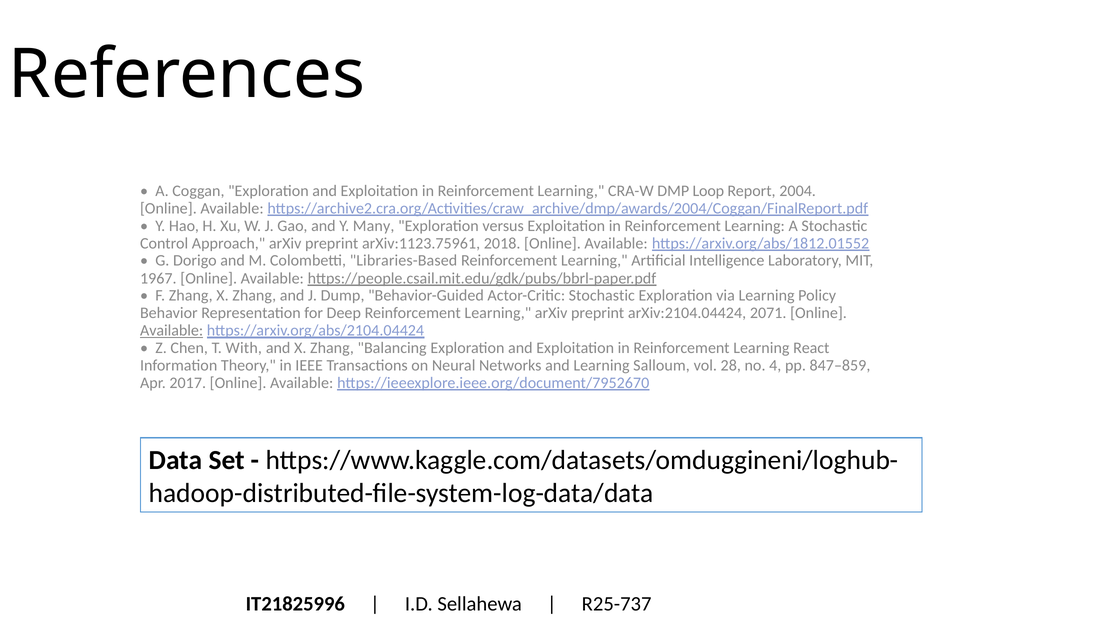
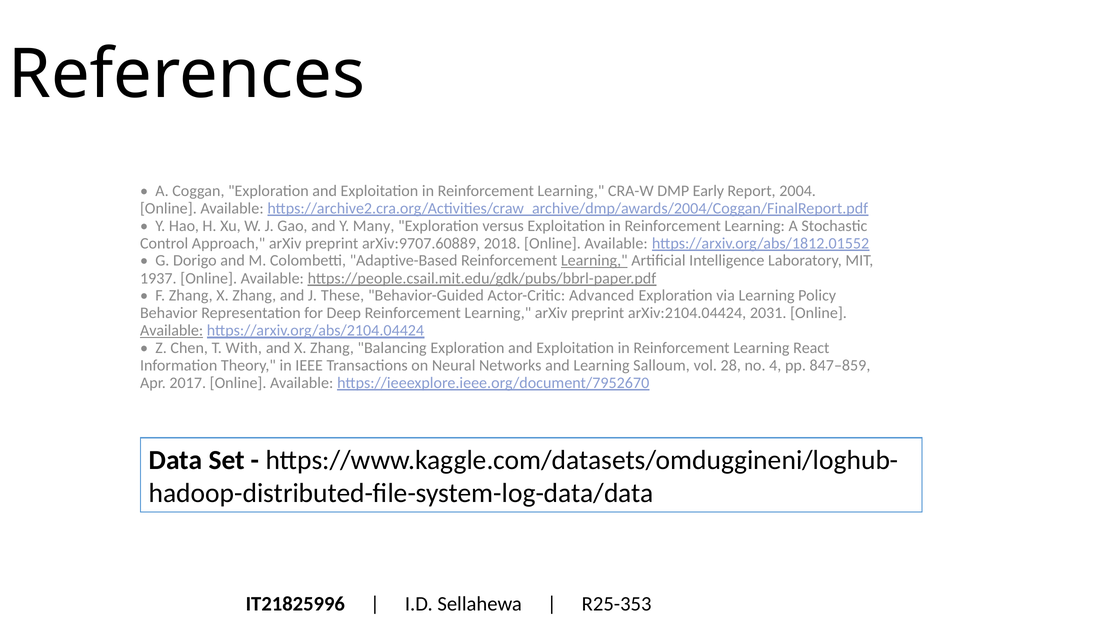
Loop: Loop -> Early (708, 191)
arXiv:1123.75961: arXiv:1123.75961 -> arXiv:9707.60889 (421, 243)
Libraries-Based: Libraries-Based -> Adaptive-Based (404, 261)
Learning underline: none -> present (594, 261)
1967: 1967 -> 1937 (158, 278)
Dump: Dump -> These (343, 295)
Actor-Critic Stochastic: Stochastic -> Advanced (602, 295)
2071: 2071 -> 2031 (768, 313)
R25-737: R25-737 -> R25-353 (617, 604)
